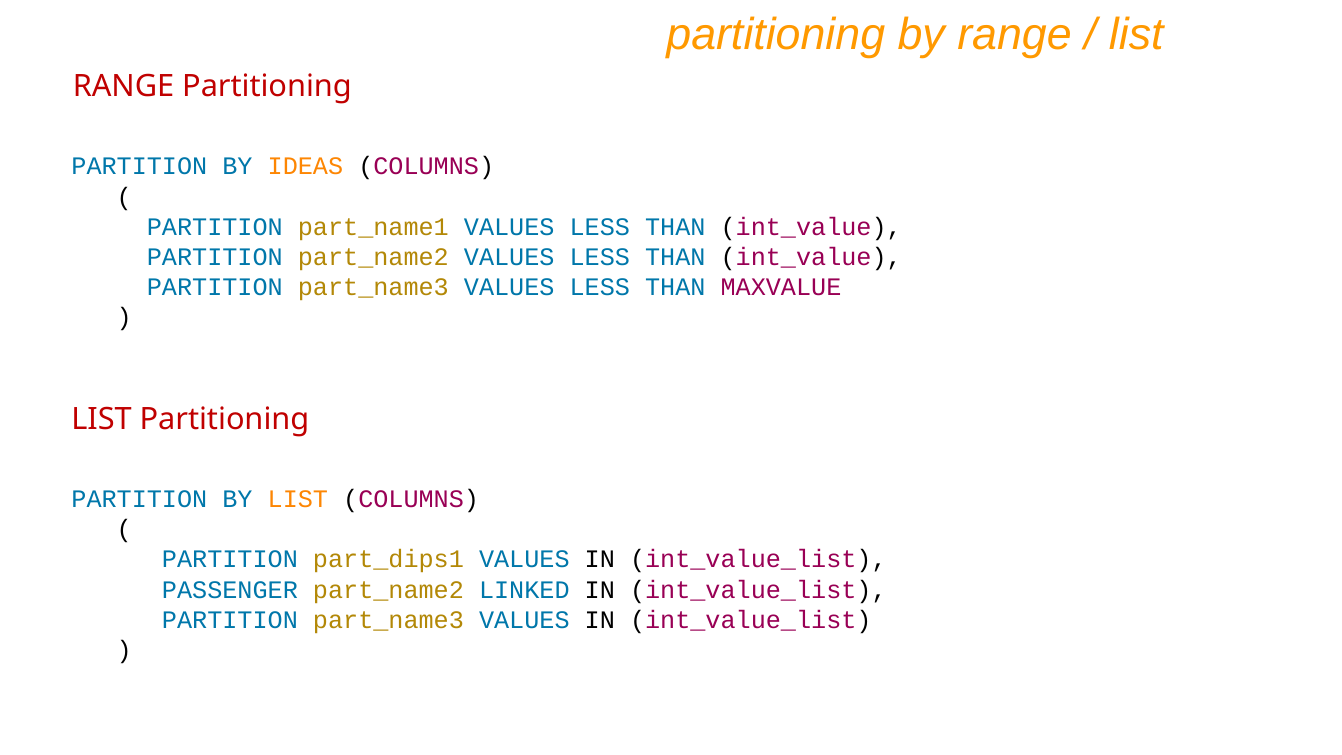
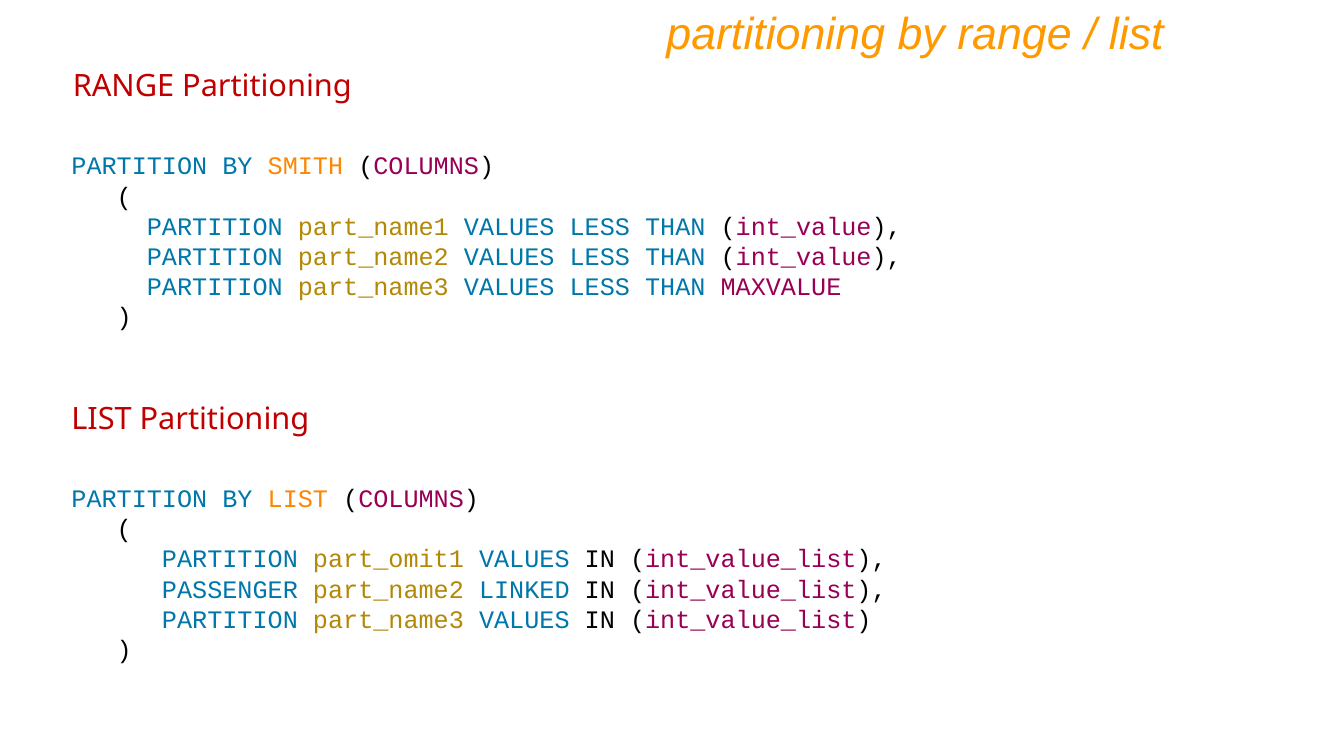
IDEAS: IDEAS -> SMITH (305, 166)
part_dips1: part_dips1 -> part_omit1 (388, 559)
